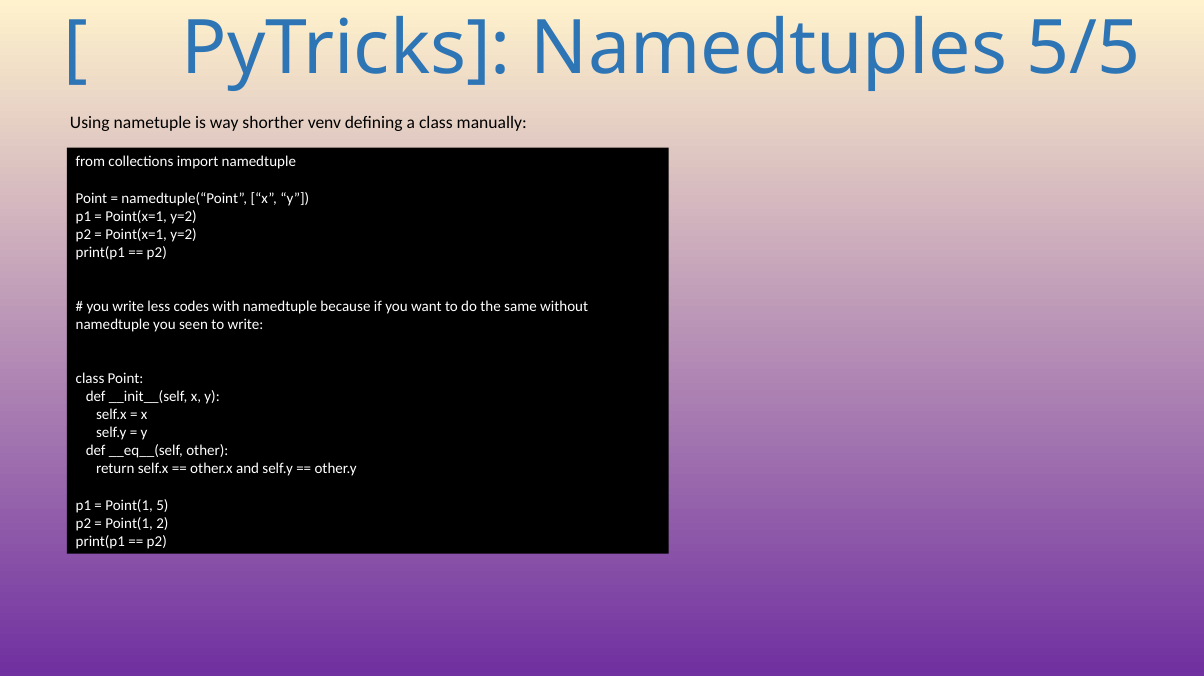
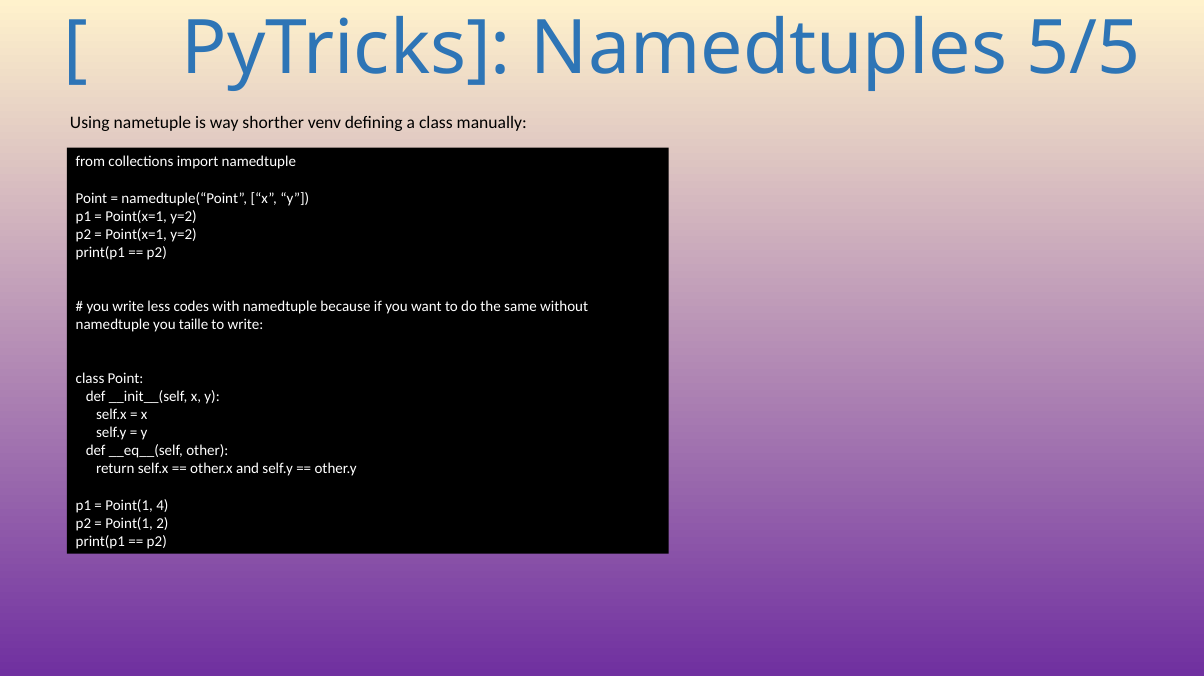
seen: seen -> taille (194, 325)
5: 5 -> 4 (162, 505)
